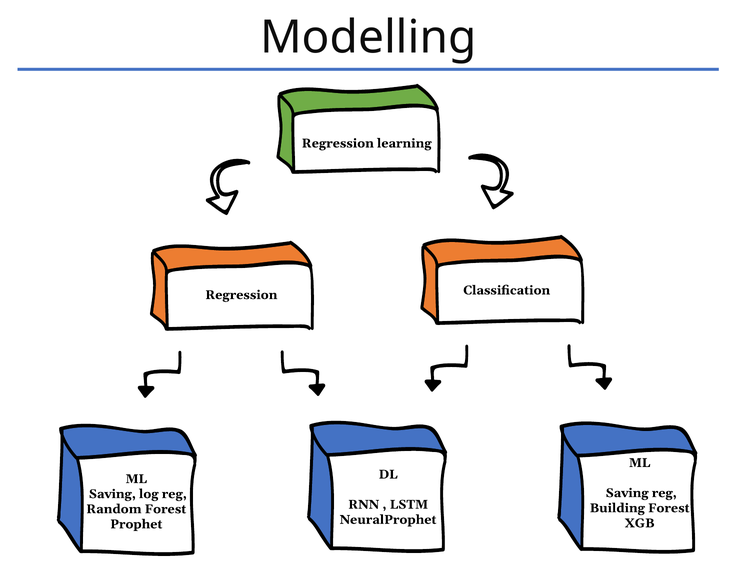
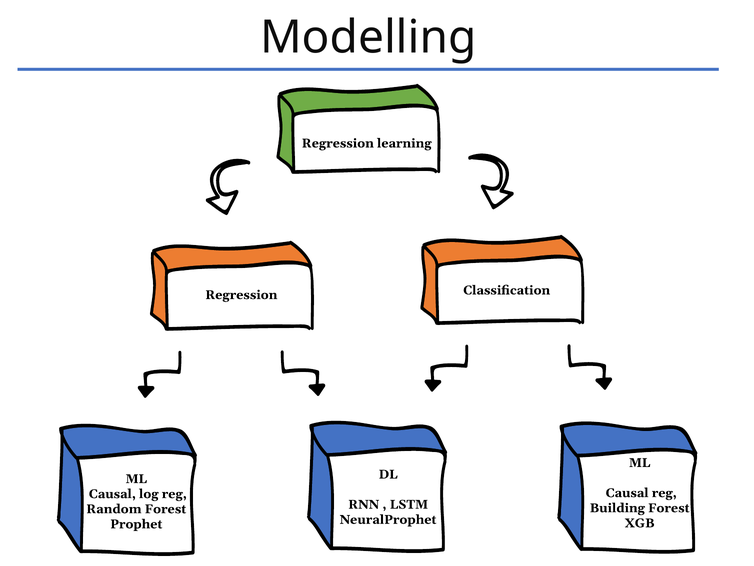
Saving: Saving -> Causal (627, 493)
Saving: Saving -> Causal (112, 494)
